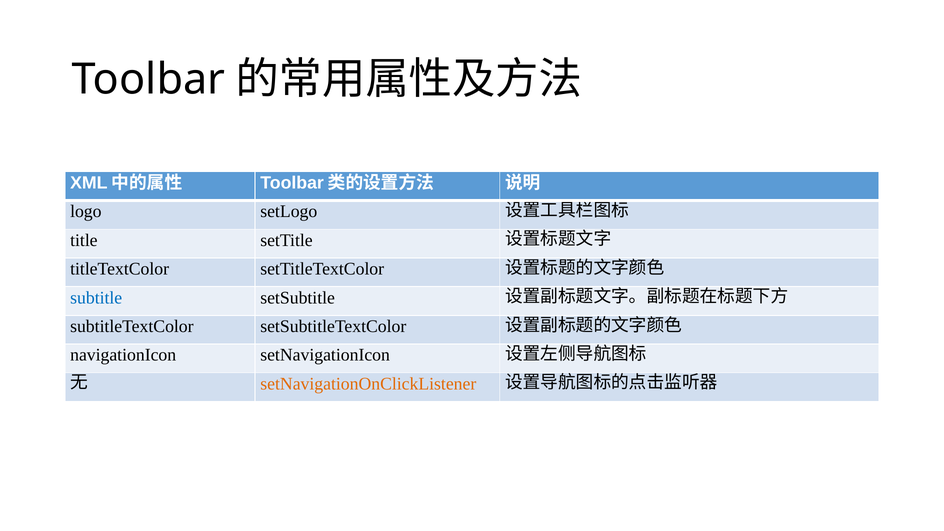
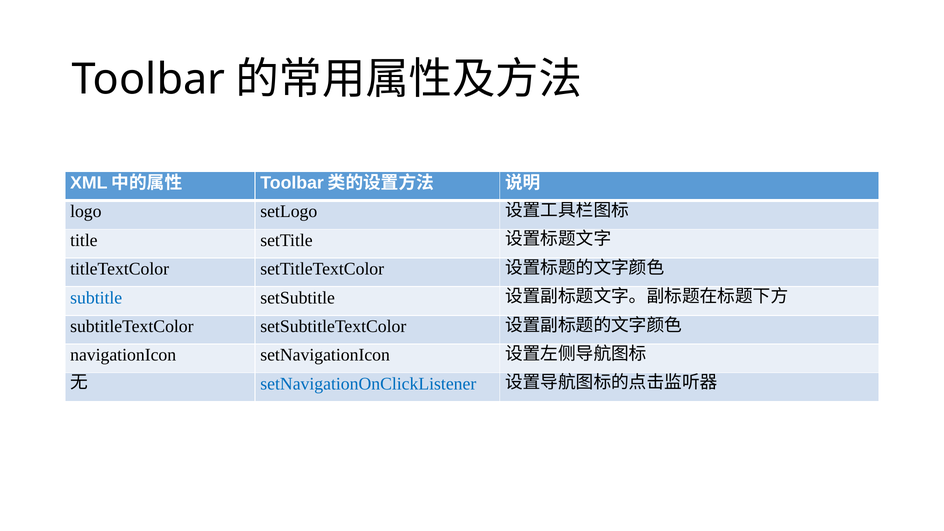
setNavigationOnClickListener colour: orange -> blue (368, 384)
